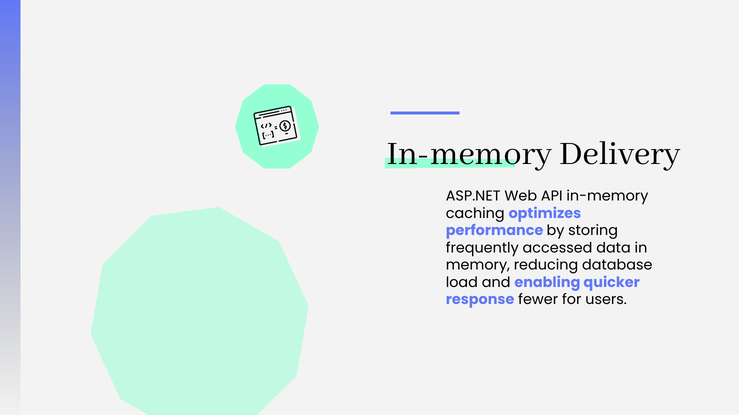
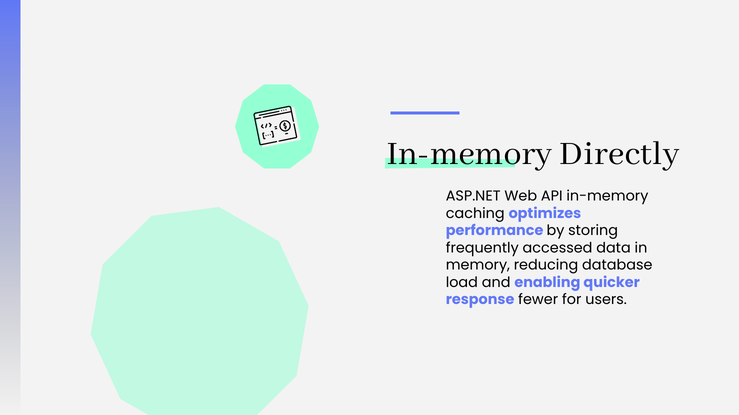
Delivery: Delivery -> Directly (620, 153)
